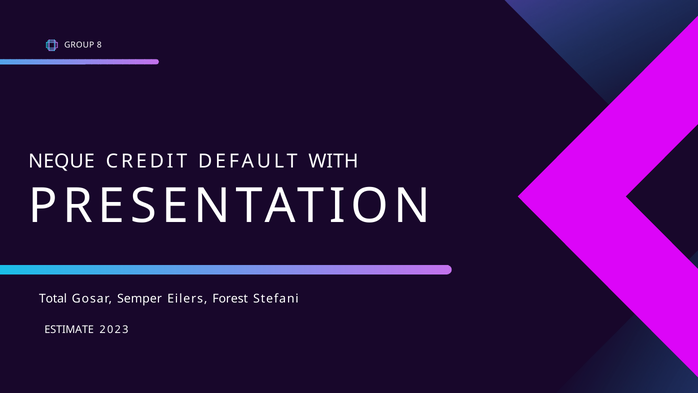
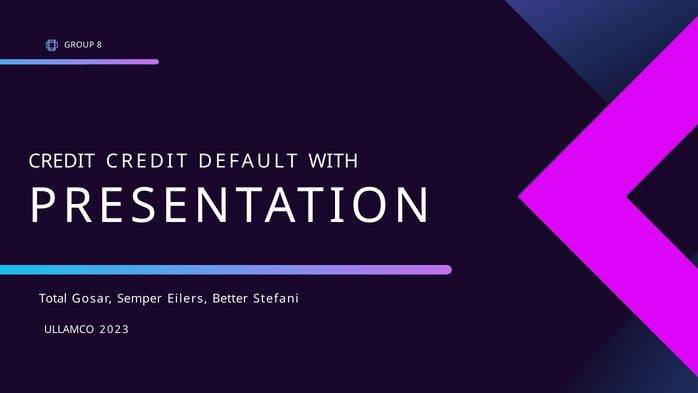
NEQUE: NEQUE -> CREDIT (62, 161)
Forest: Forest -> Better (230, 298)
ESTIMATE: ESTIMATE -> ULLAMCO (69, 329)
